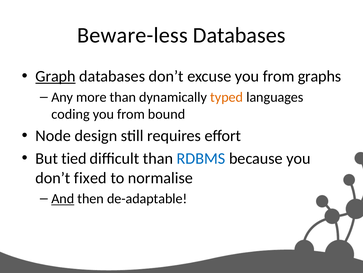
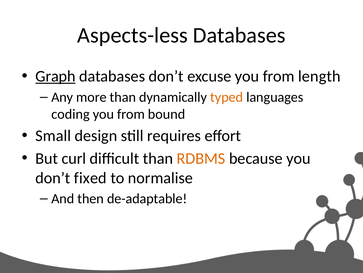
Beware-less: Beware-less -> Aspects-less (133, 35)
graphs: graphs -> length (319, 76)
Node: Node -> Small (53, 135)
tied: tied -> curl (74, 158)
RDBMS colour: blue -> orange (201, 158)
And underline: present -> none (63, 198)
